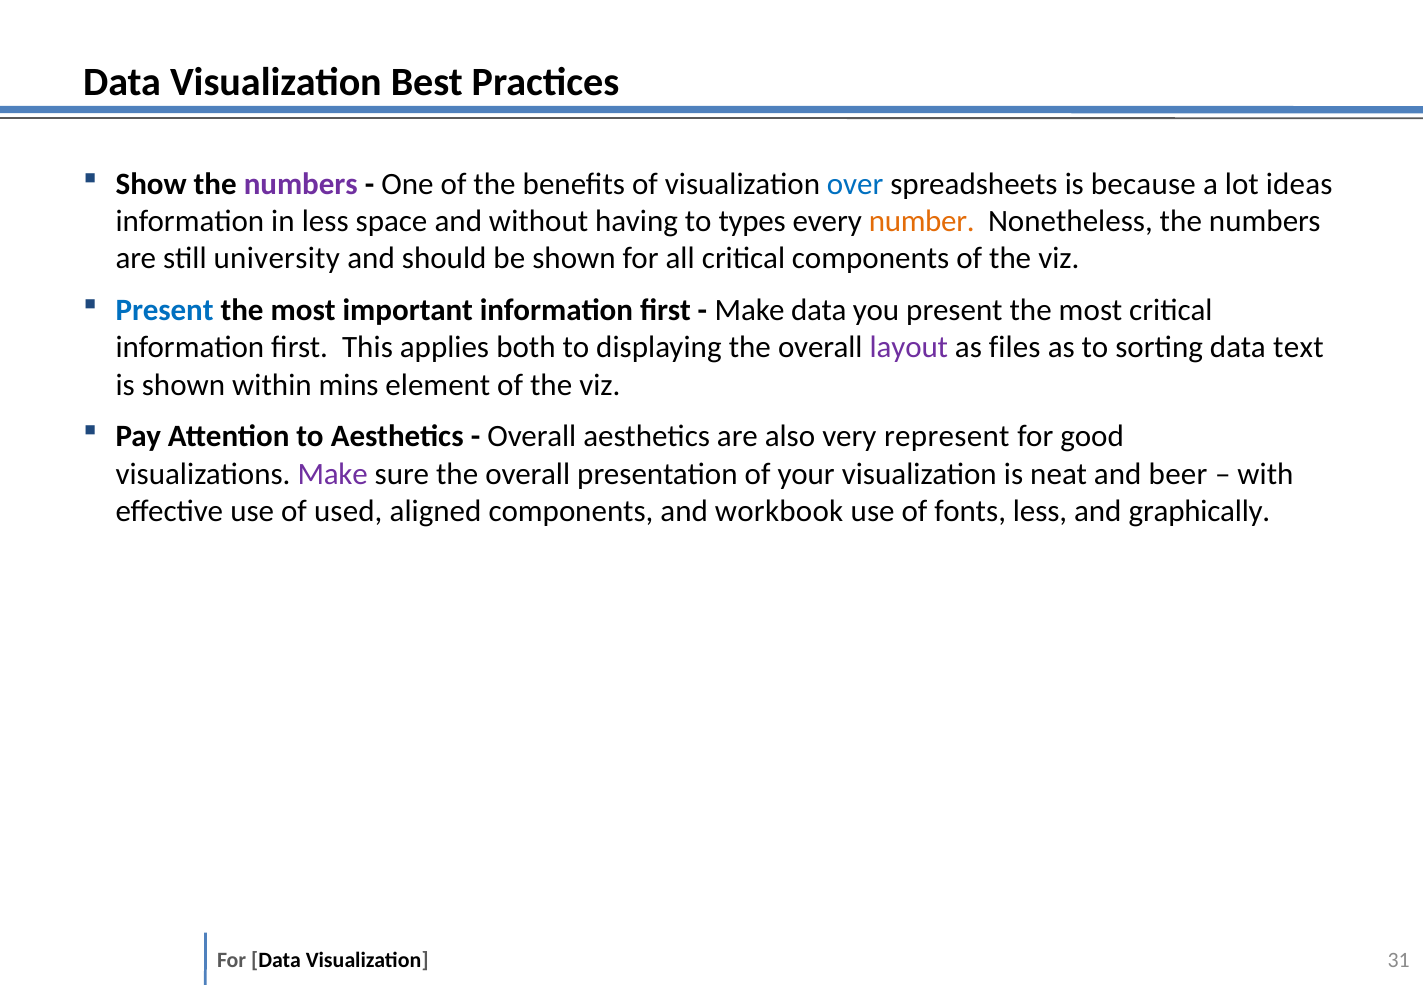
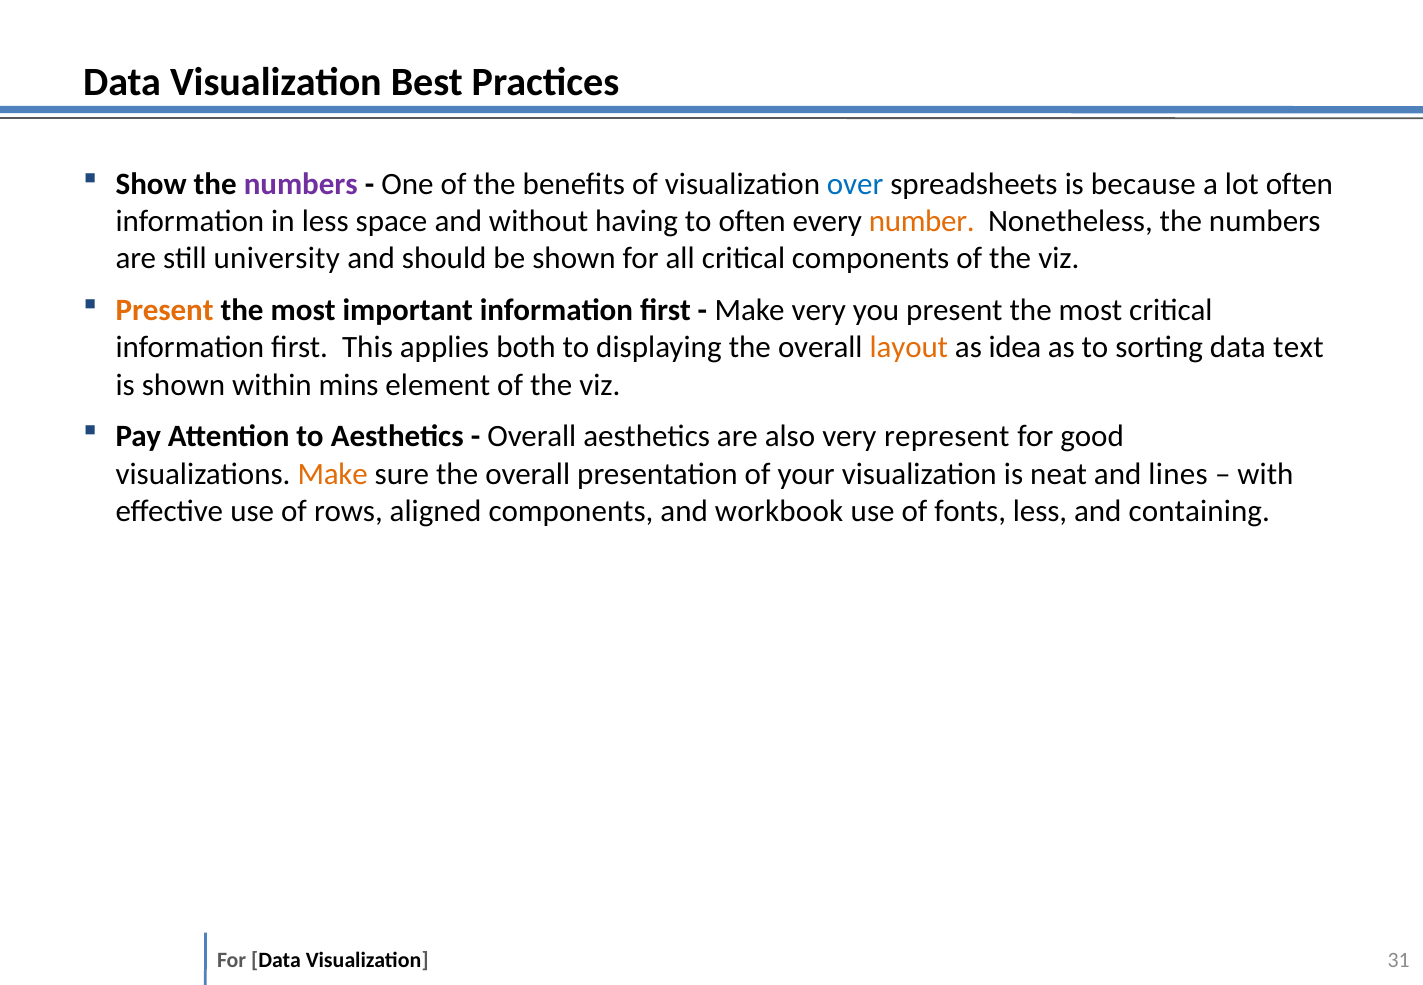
lot ideas: ideas -> often (1299, 184)
to types: types -> often (752, 221)
Present colour: blue -> orange (165, 311)
Make data: data -> very (819, 311)
layout colour: purple -> orange (909, 348)
files: files -> idea (1015, 348)
Make colour: purple -> orange (333, 474)
beer: beer -> lines (1178, 474)
used: used -> rows (348, 511)
graphically: graphically -> containing (1199, 511)
